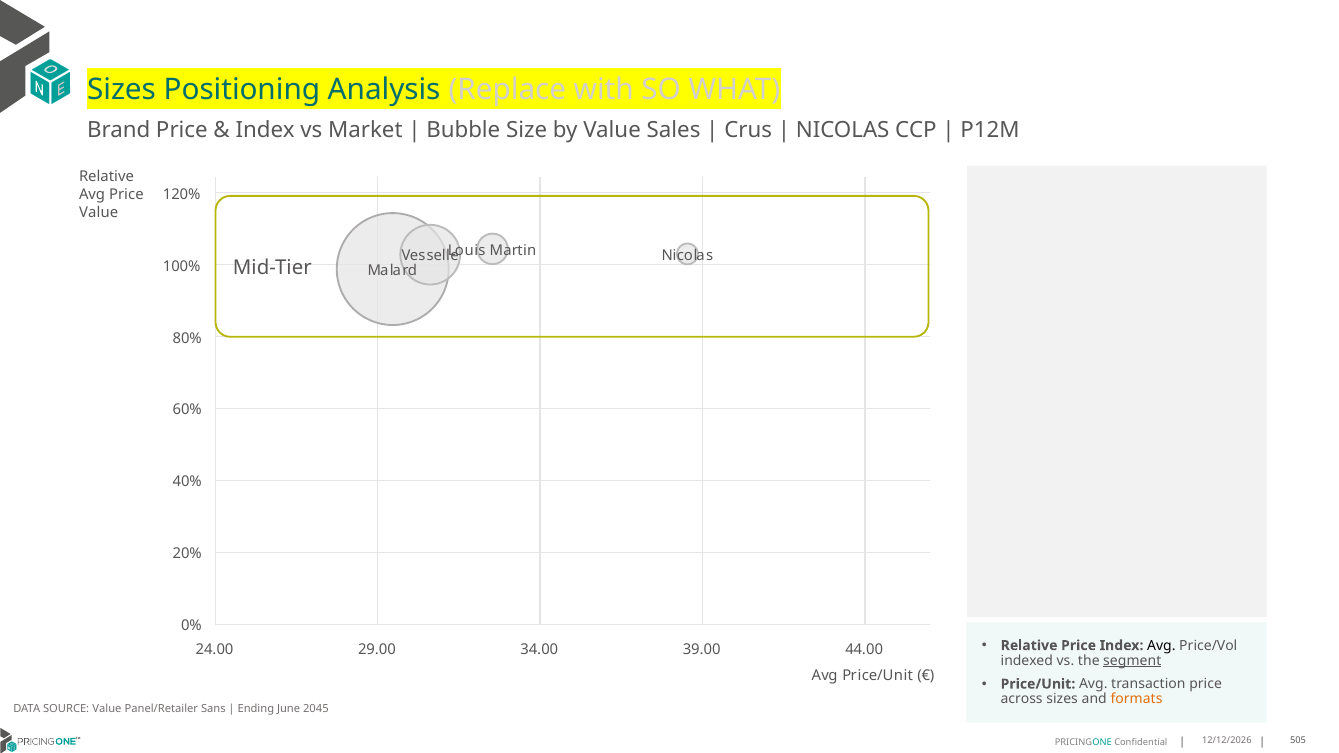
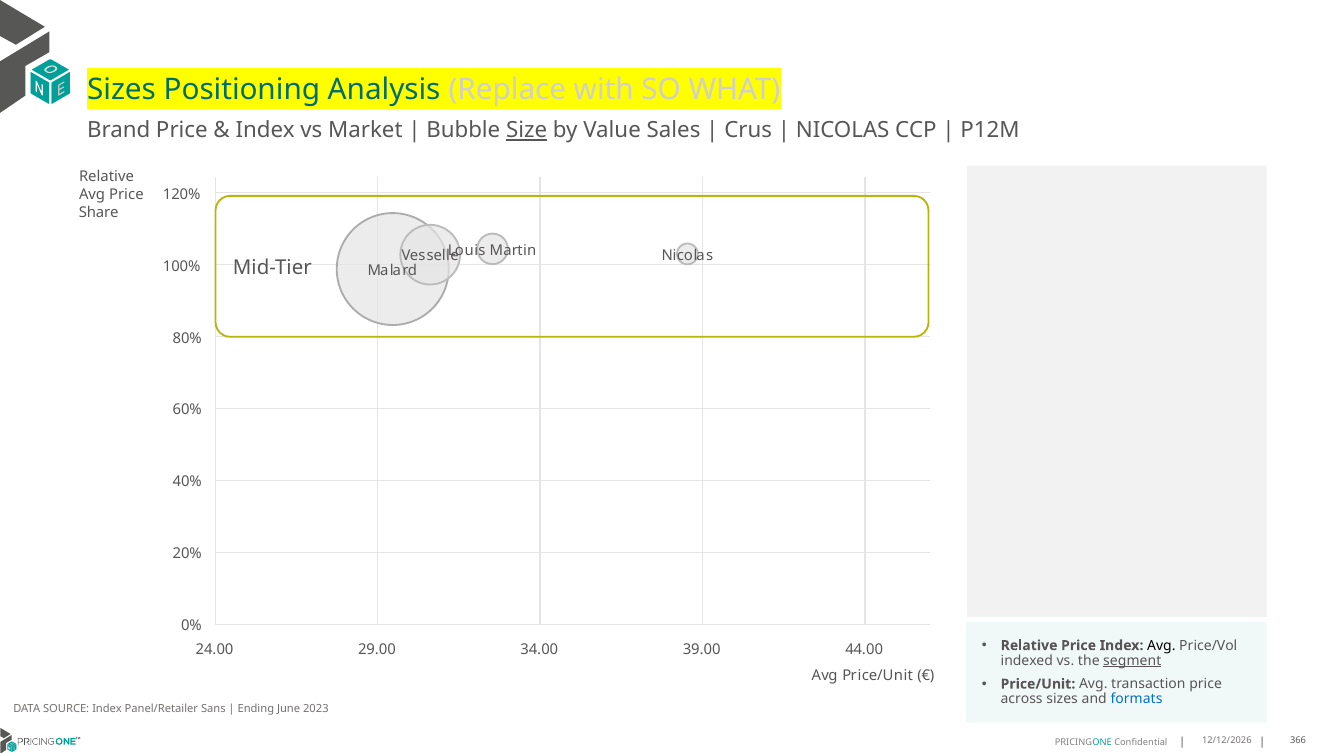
Size underline: none -> present (527, 131)
Value: Value -> Share (99, 213)
formats colour: orange -> blue (1136, 699)
SOURCE Value: Value -> Index (107, 709)
2045: 2045 -> 2023 (316, 709)
505: 505 -> 366 (1298, 741)
